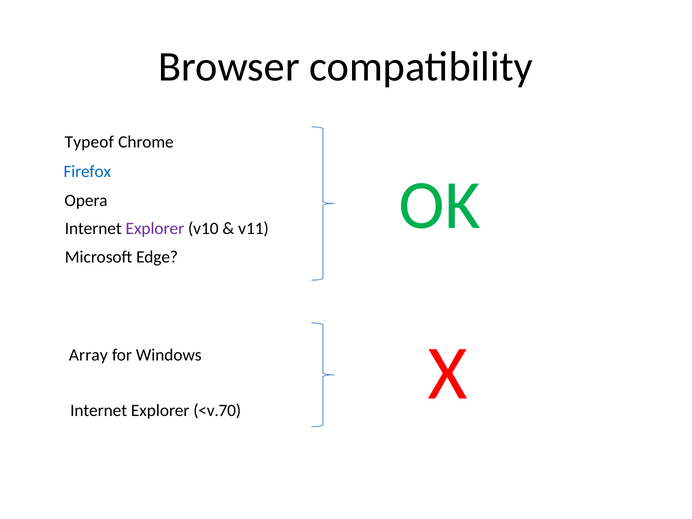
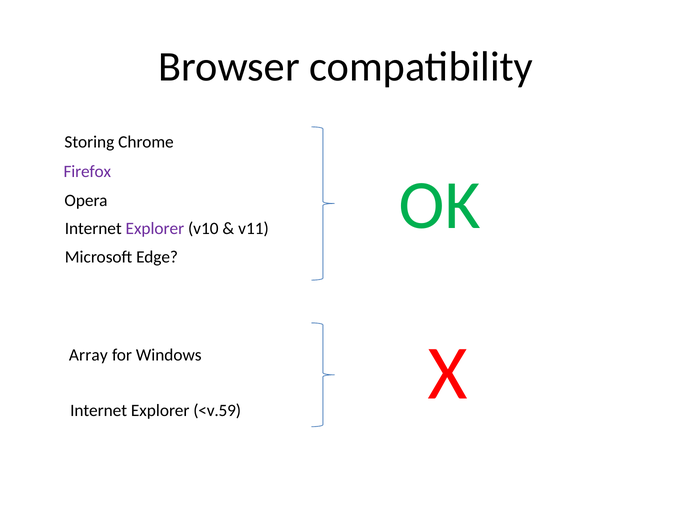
Typeof: Typeof -> Storing (89, 142)
Firefox colour: blue -> purple (87, 172)
<v.70: <v.70 -> <v.59 (217, 410)
